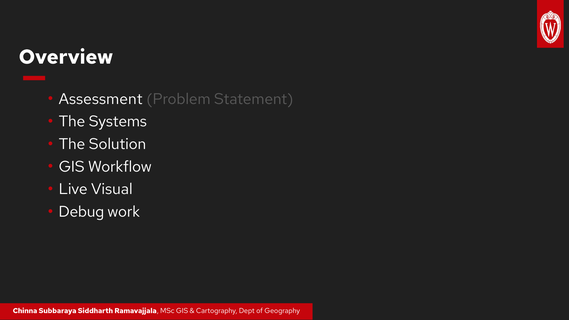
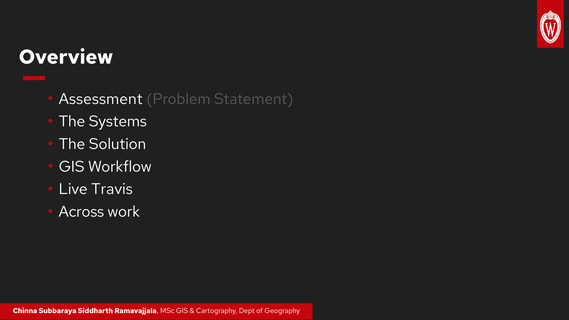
Visual: Visual -> Travis (112, 189)
Debug: Debug -> Across (81, 212)
